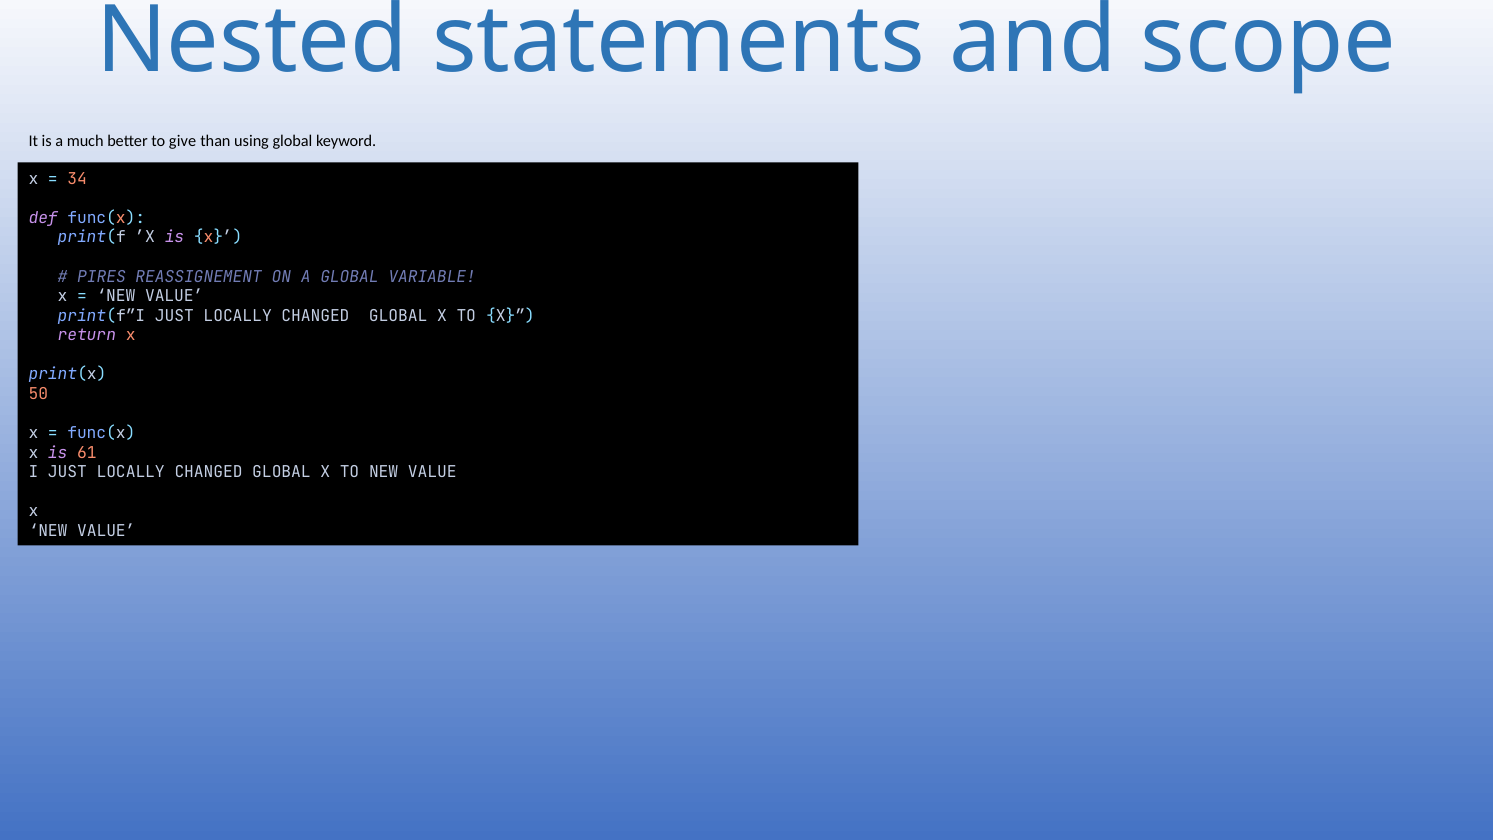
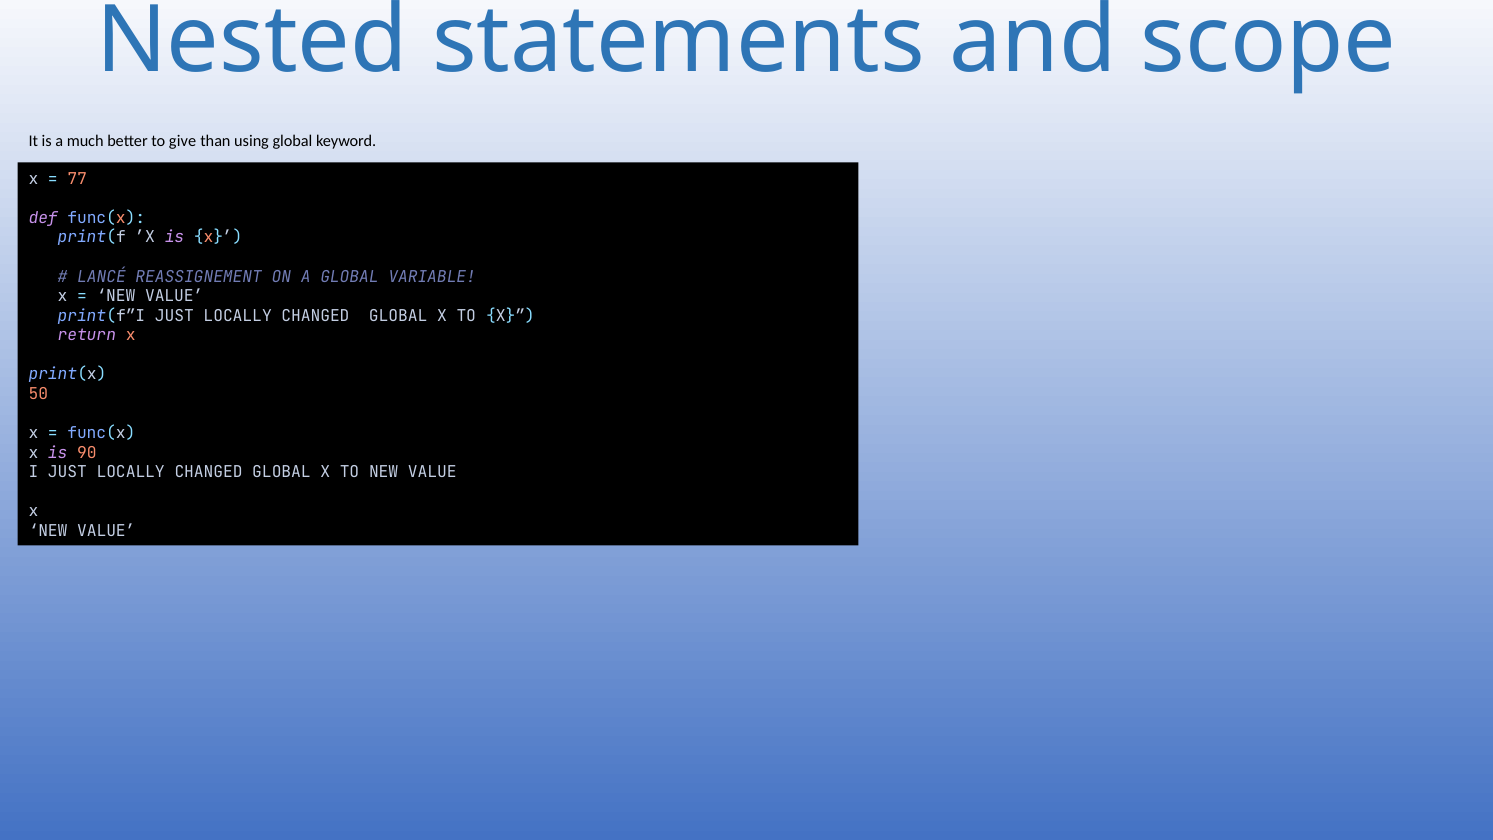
34: 34 -> 77 (77, 179)
PIRES: PIRES -> LANCÉ (101, 277)
61: 61 -> 90 (87, 453)
